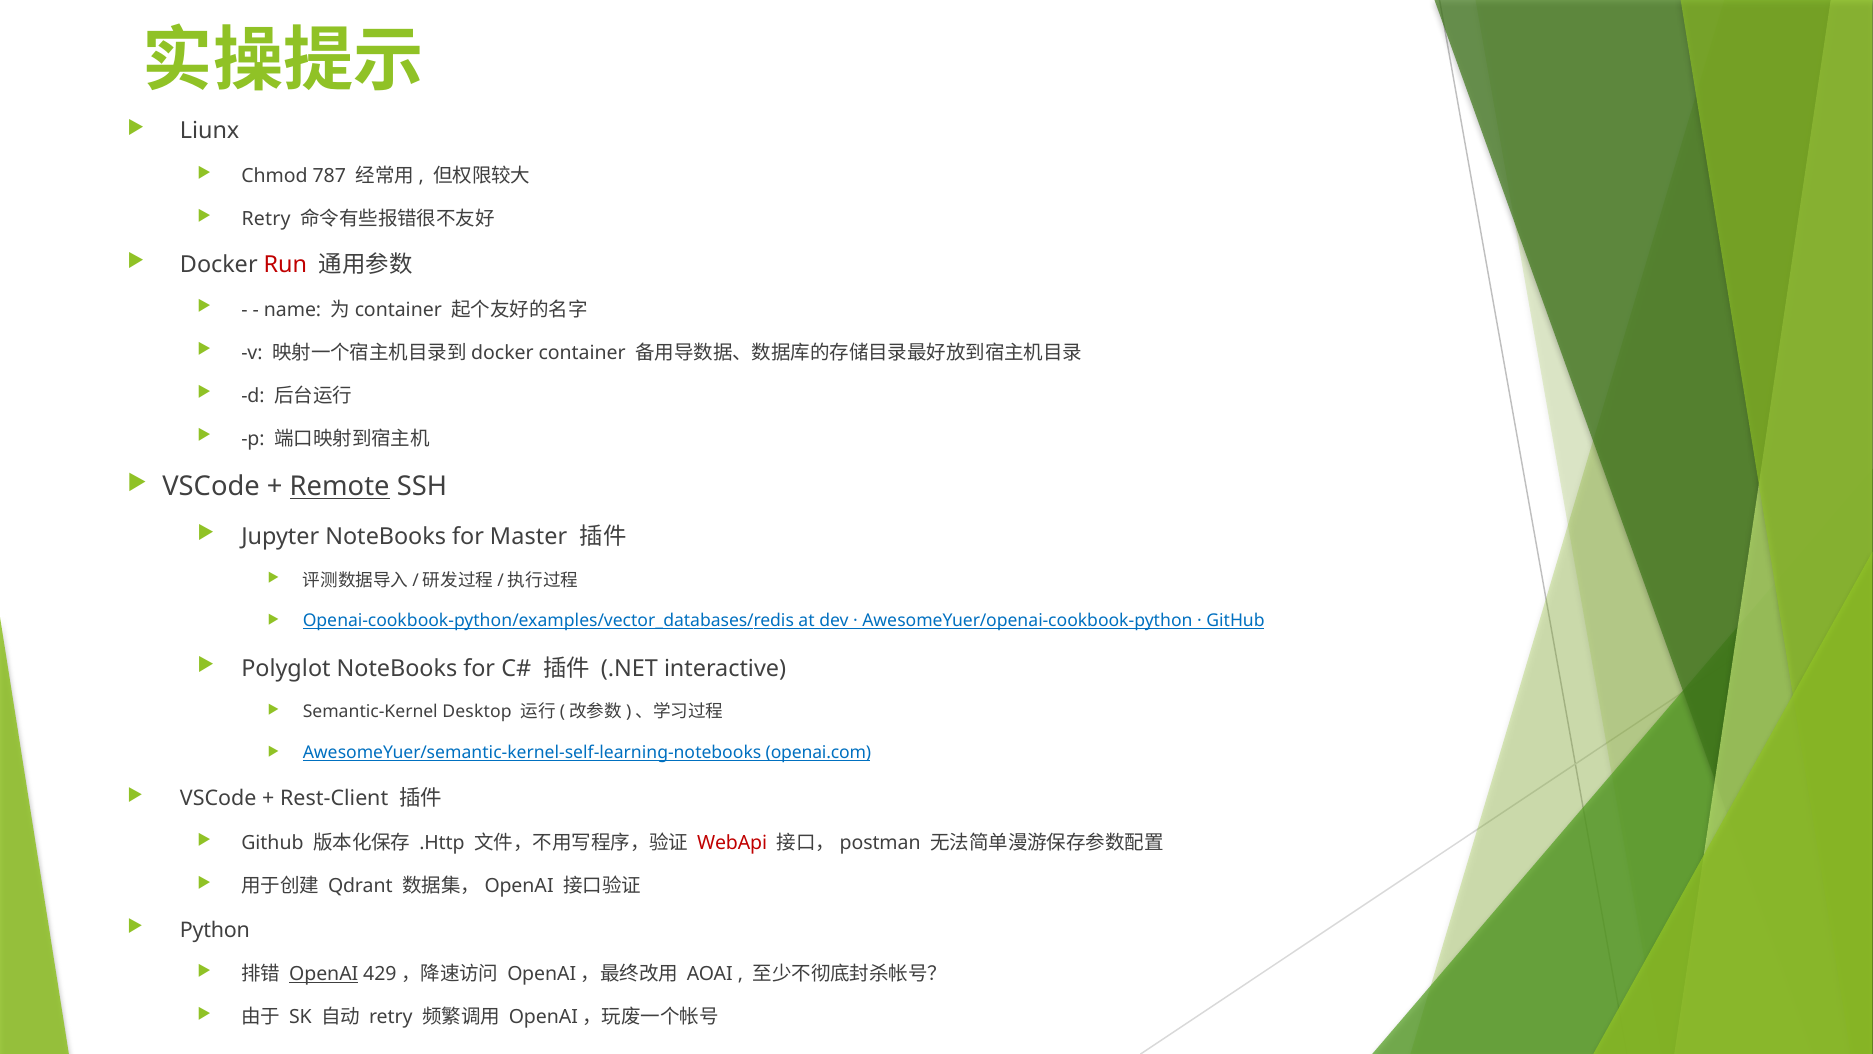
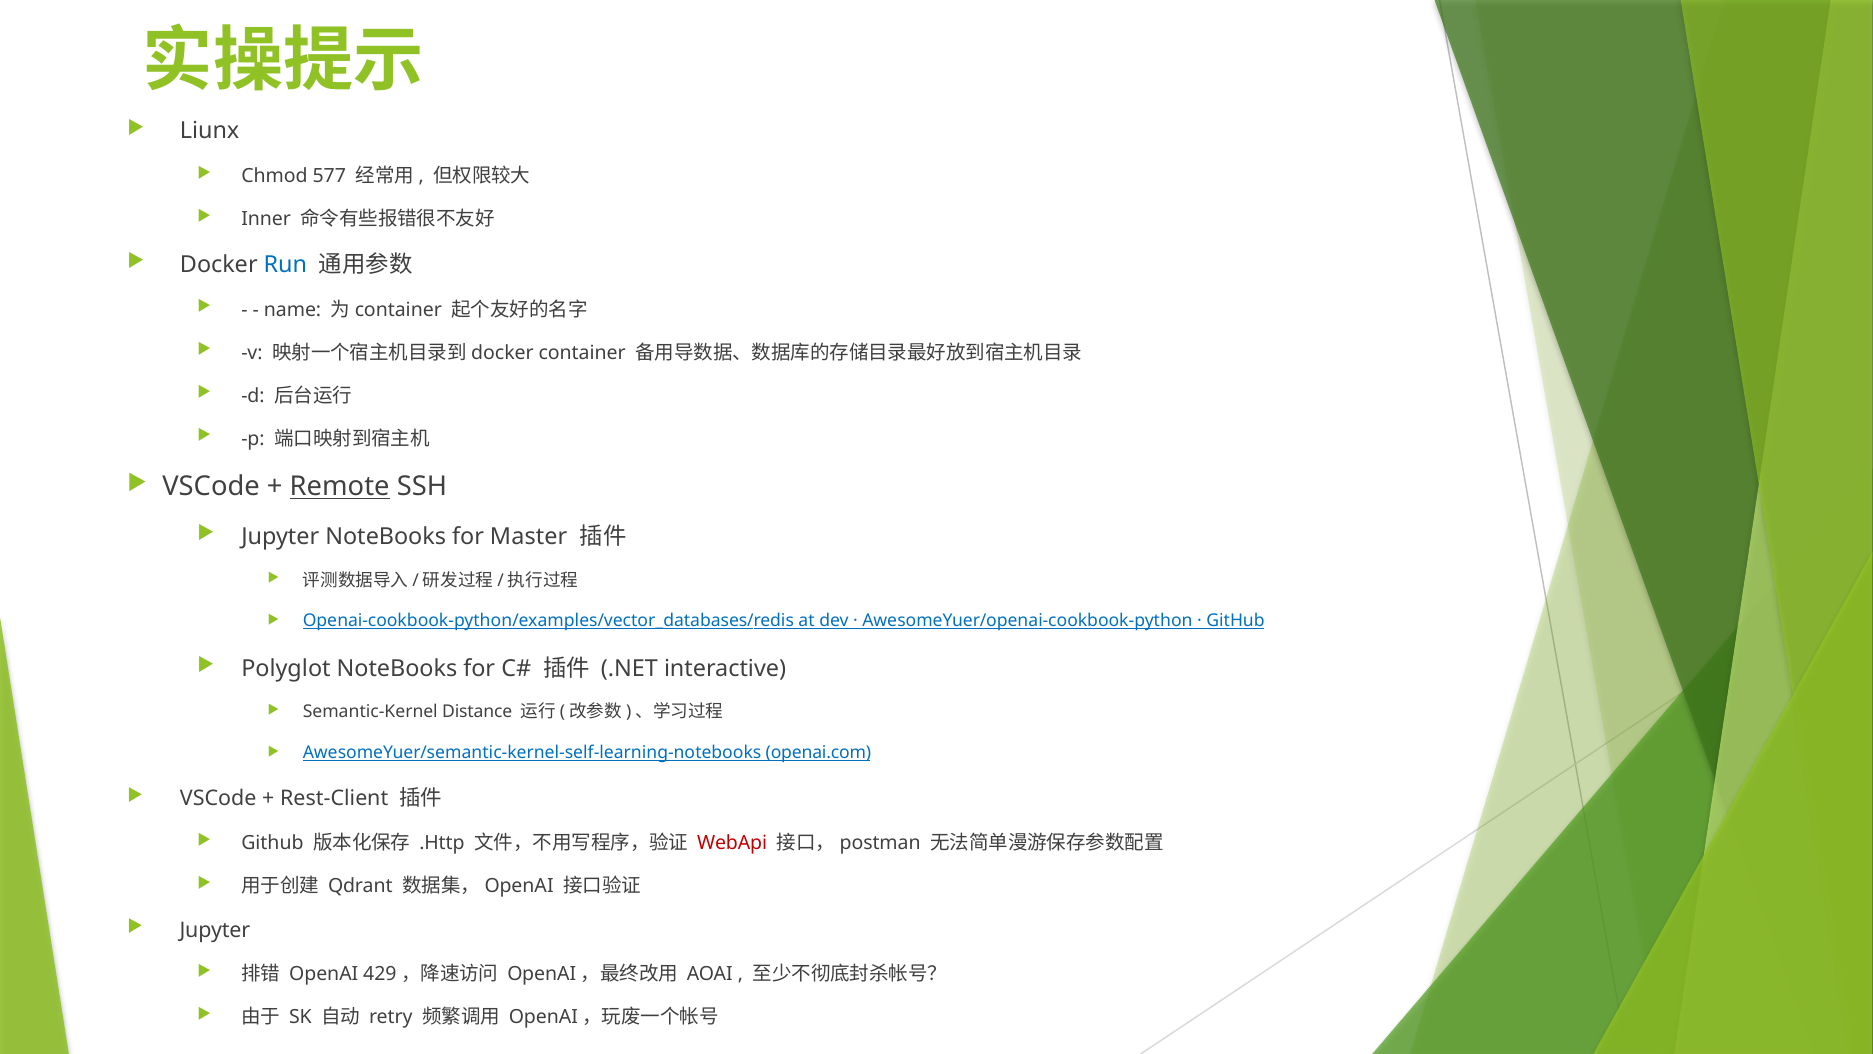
787: 787 -> 577 (329, 176)
Retry: Retry -> Inner (266, 219)
Run colour: red -> blue (285, 265)
Desktop: Desktop -> Distance (477, 712)
Python: Python -> Jupyter (215, 930)
OpenAI underline: present -> none (324, 974)
